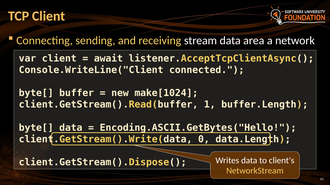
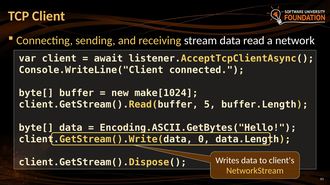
area: area -> read (254, 41)
1: 1 -> 5 (210, 105)
